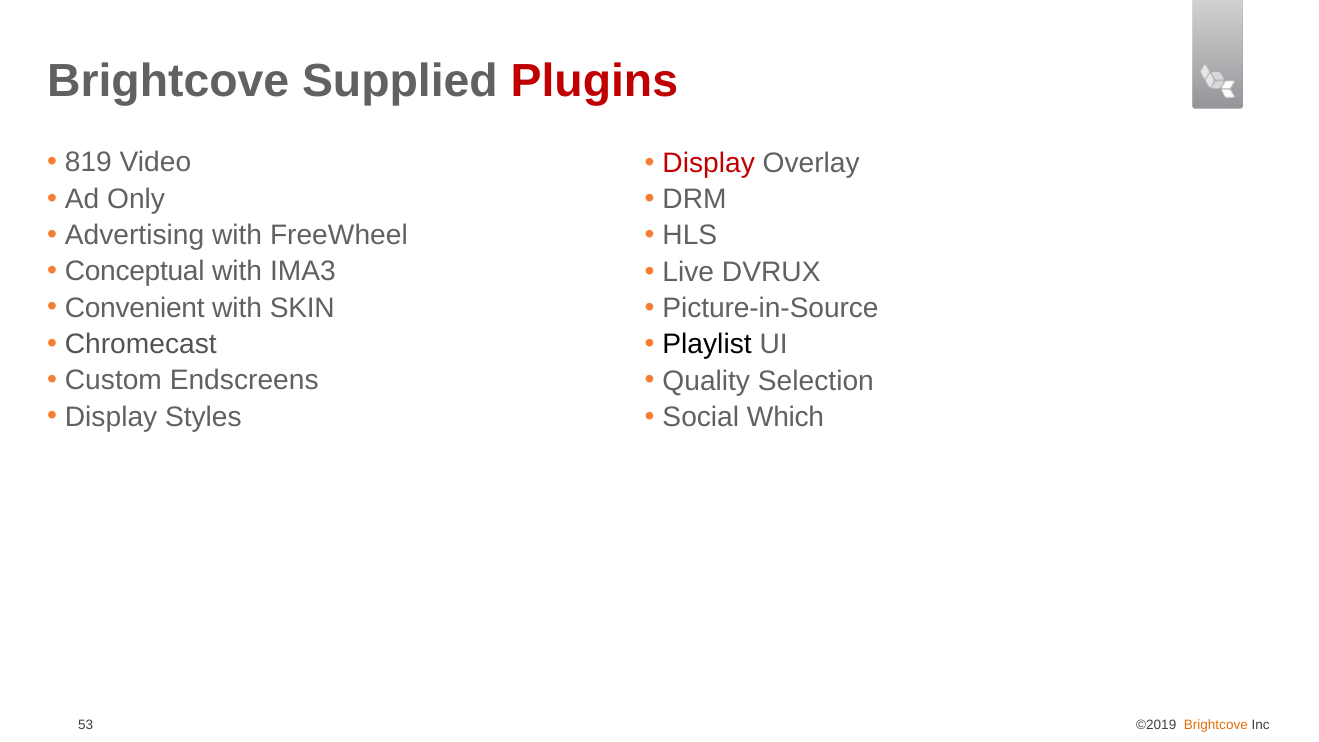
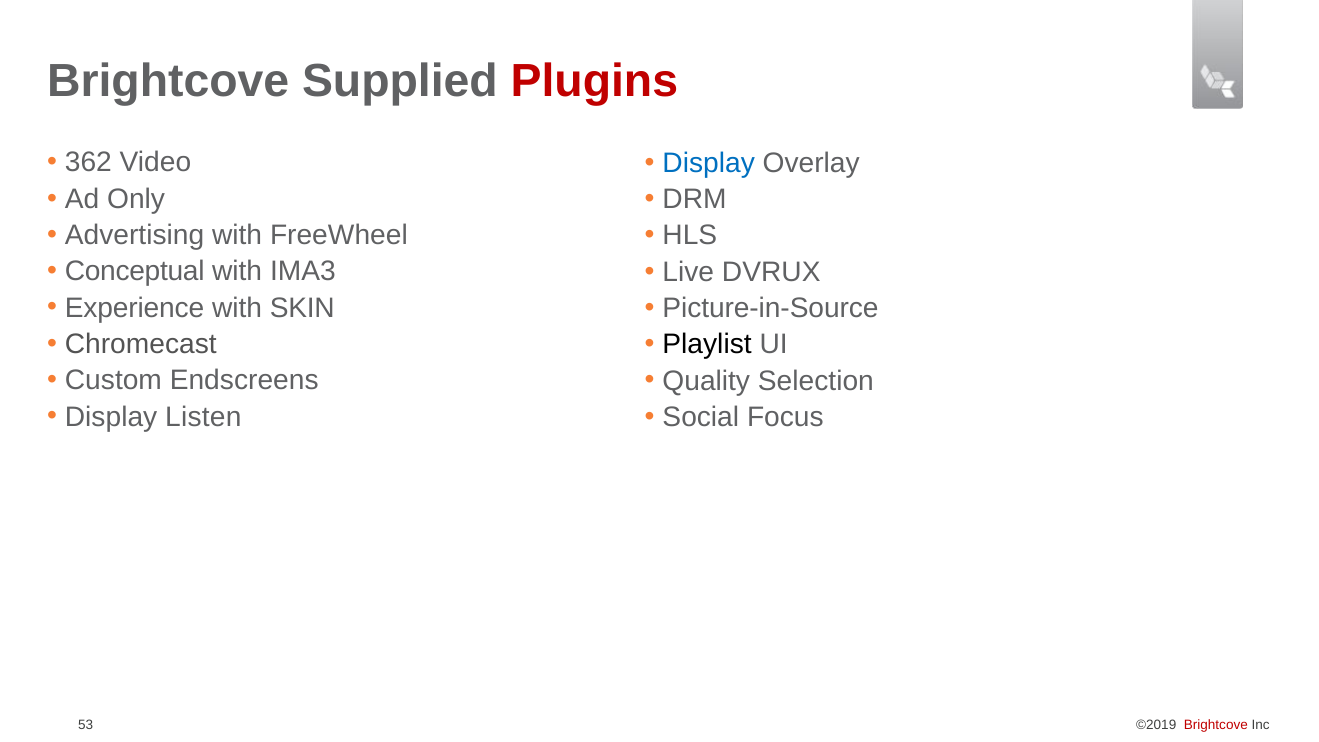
819: 819 -> 362 (88, 162)
Display colour: red -> blue (709, 163)
Convenient: Convenient -> Experience (135, 308)
Styles: Styles -> Listen (203, 417)
Which: Which -> Focus (785, 417)
Brightcove colour: orange -> red (1216, 725)
